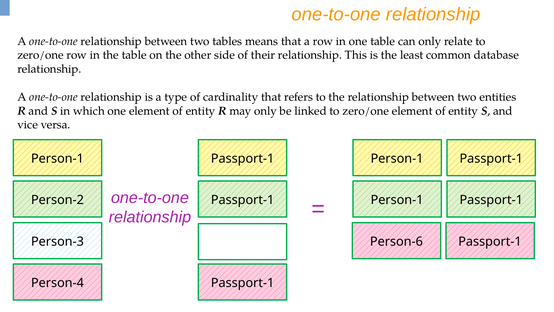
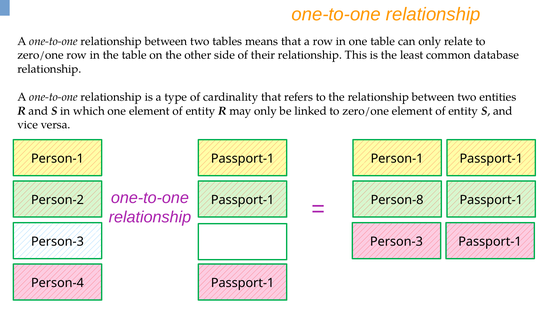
Person-2 Passport-1 Person-1: Person-1 -> Person-8 (397, 200)
Person-6: Person-6 -> Person-3 (396, 241)
